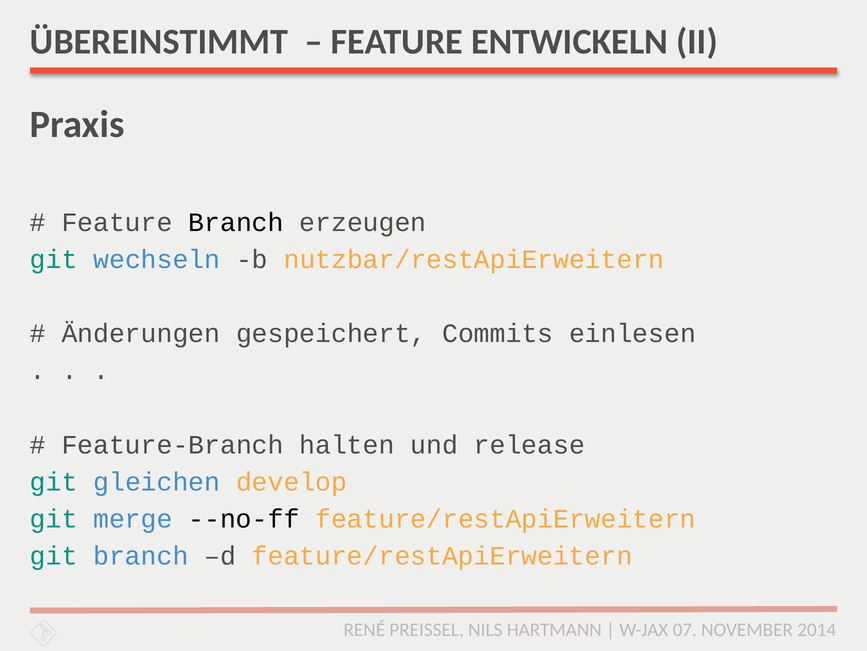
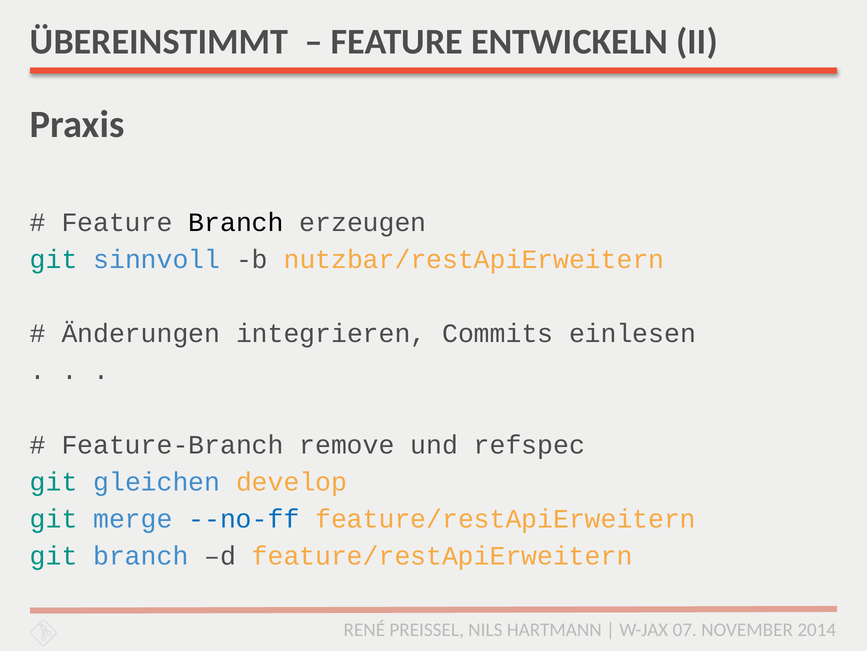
wechseln: wechseln -> sinnvoll (157, 259)
gespeichert: gespeichert -> integrieren (331, 333)
halten: halten -> remove (347, 444)
release: release -> refspec (529, 444)
--no-ff colour: black -> blue (244, 518)
